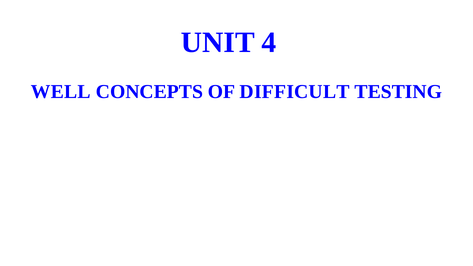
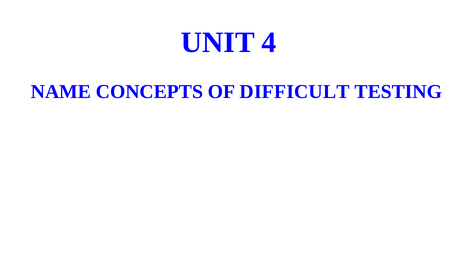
WELL: WELL -> NAME (61, 92)
